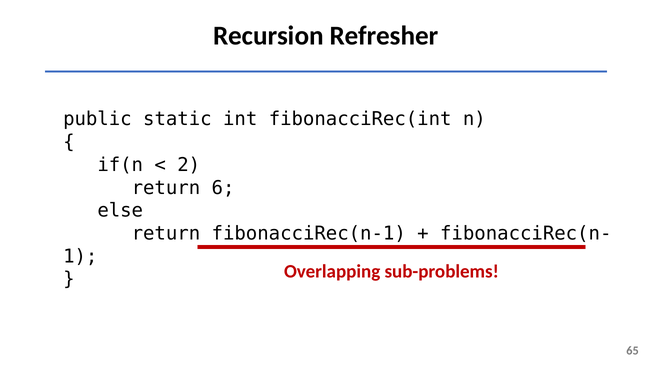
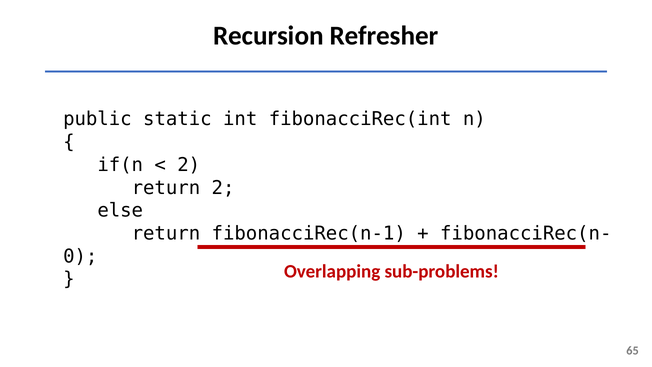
return 6: 6 -> 2 (223, 188)
1: 1 -> 0 (80, 256)
